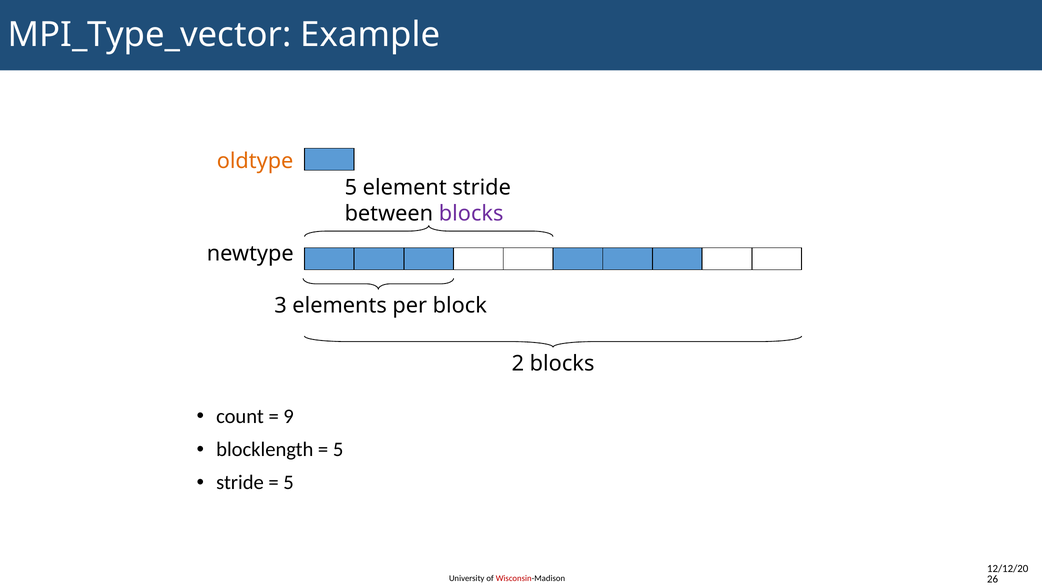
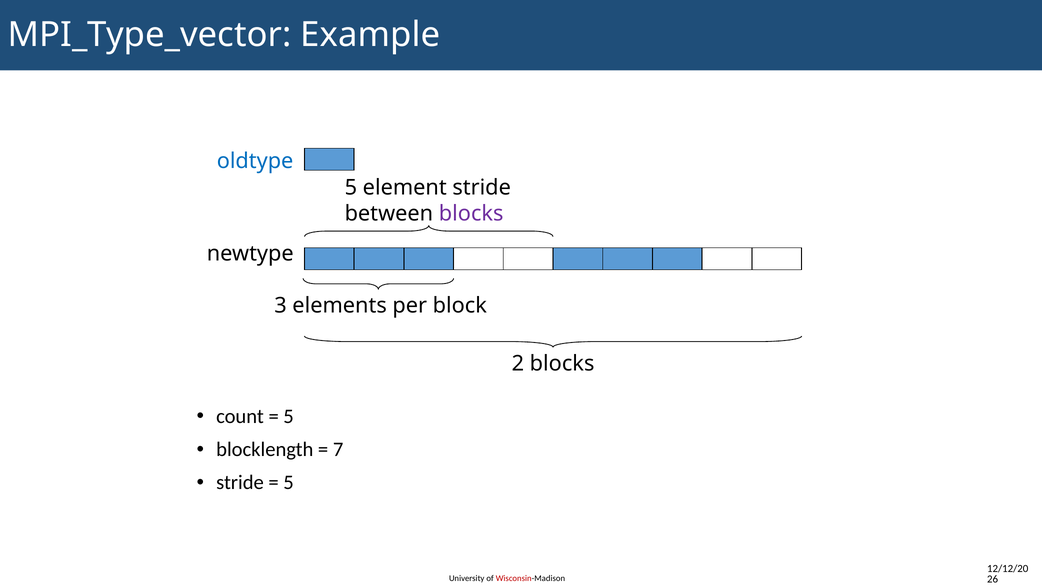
oldtype colour: orange -> blue (255, 161)
9: 9 -> 5 (289, 416)
5: 5 -> 7 (338, 450)
